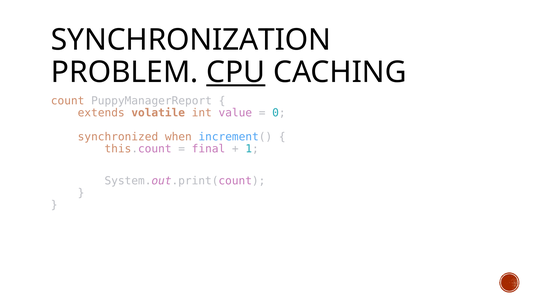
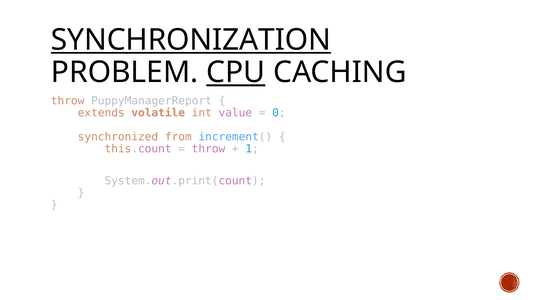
SYNCHRONIZATION underline: none -> present (191, 40)
count: count -> throw (68, 101)
when: when -> from (178, 137)
final: final -> throw (208, 149)
